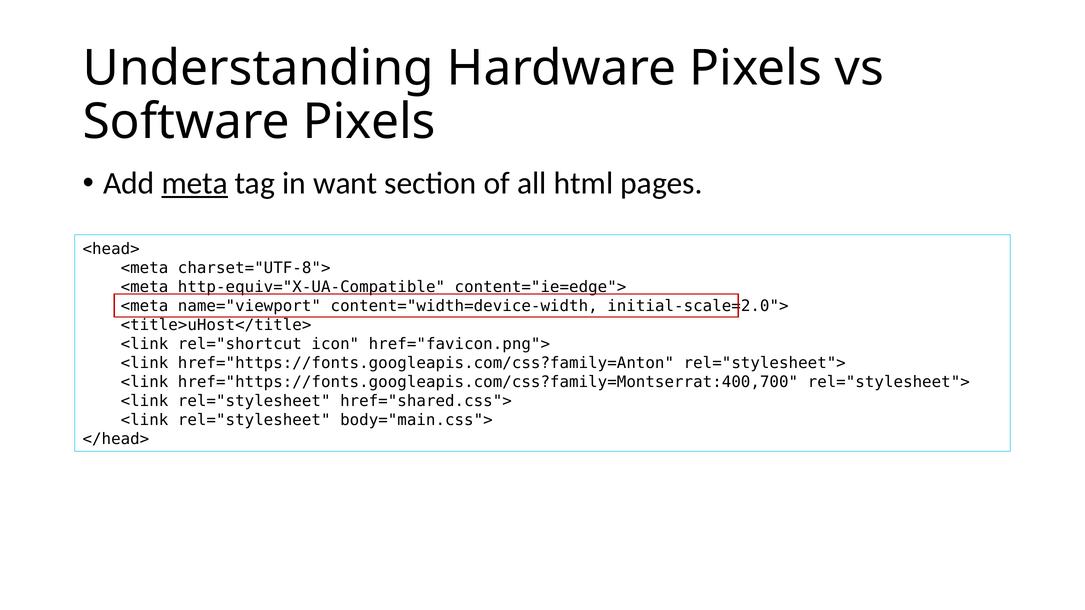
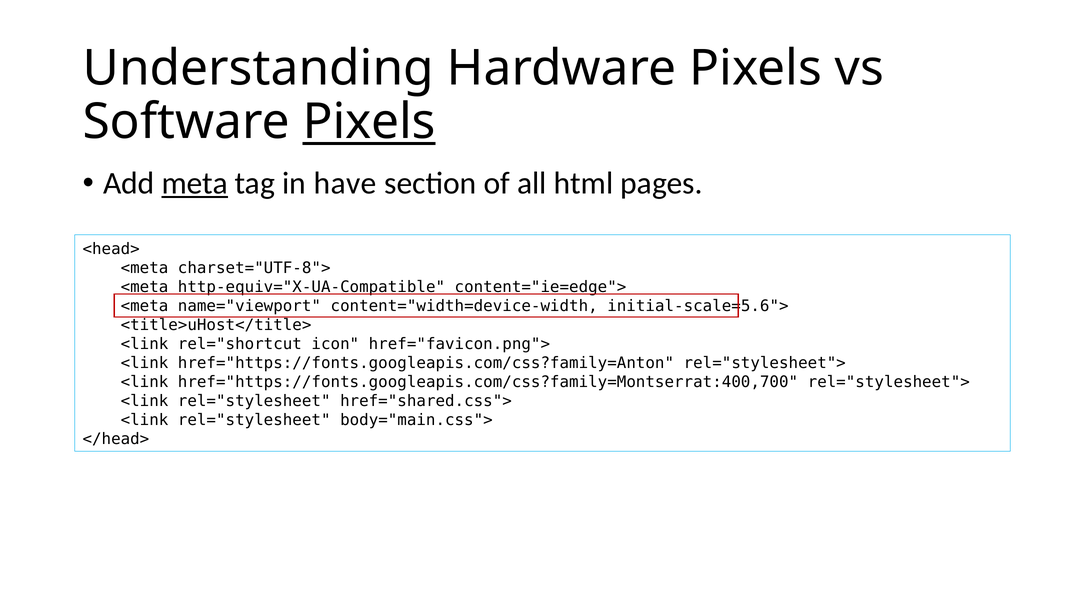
Pixels underline: none -> present (369, 122)
want: want -> have (345, 183)
initial-scale=2.0">: initial-scale=2.0"> -> initial-scale=5.6"> (698, 306)
